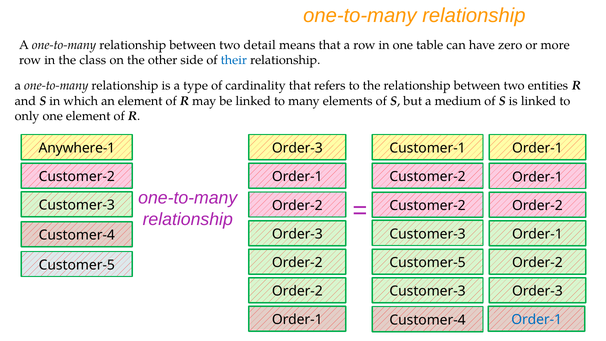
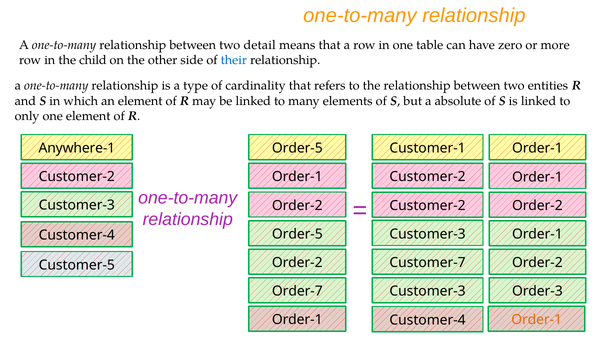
class: class -> child (93, 60)
medium: medium -> absolute (458, 101)
Order-3: Order-3 -> Order-5 (297, 148)
Order-3: Order-3 -> Order-5 (297, 234)
Customer-5: Customer-5 -> Customer-7 (428, 262)
Order-2: Order-2 -> Order-7 (297, 291)
Order-1 colour: blue -> orange (537, 320)
